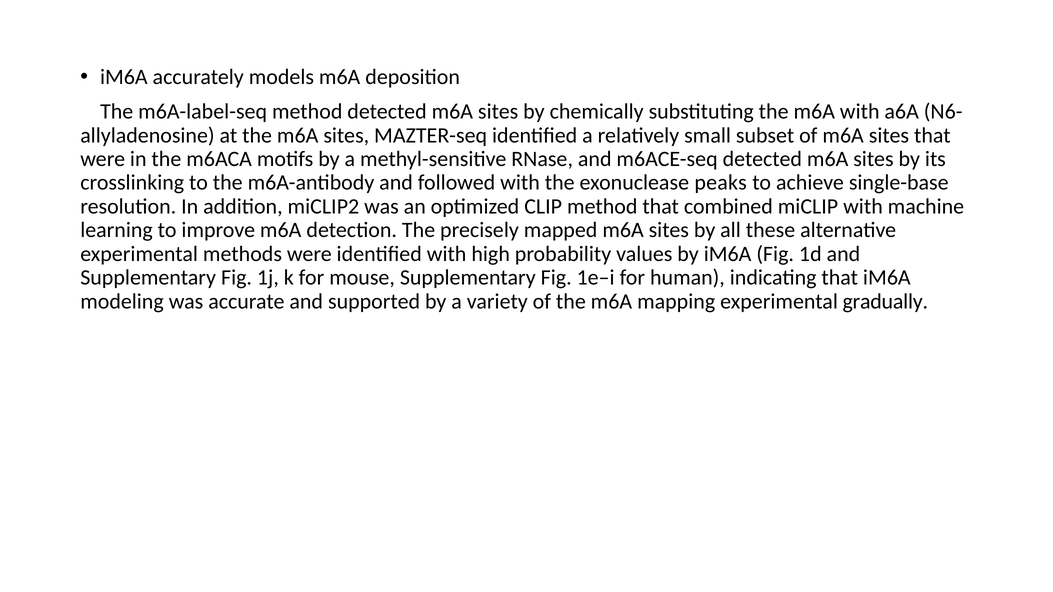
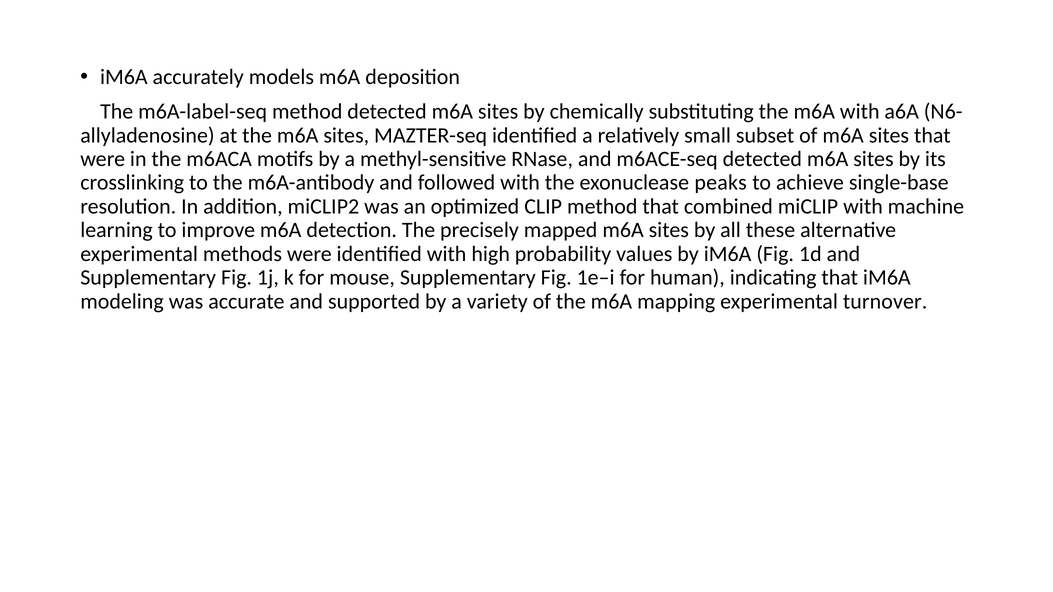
gradually: gradually -> turnover (885, 301)
